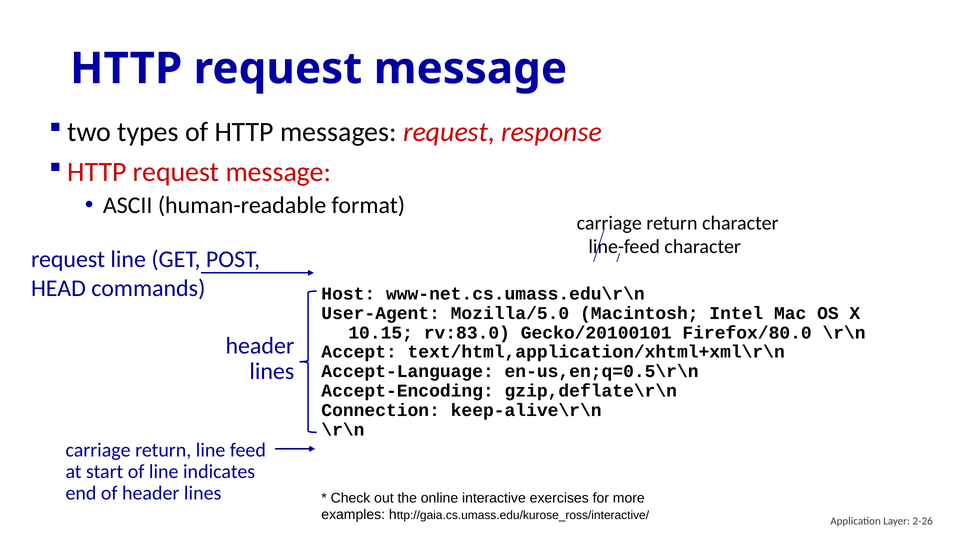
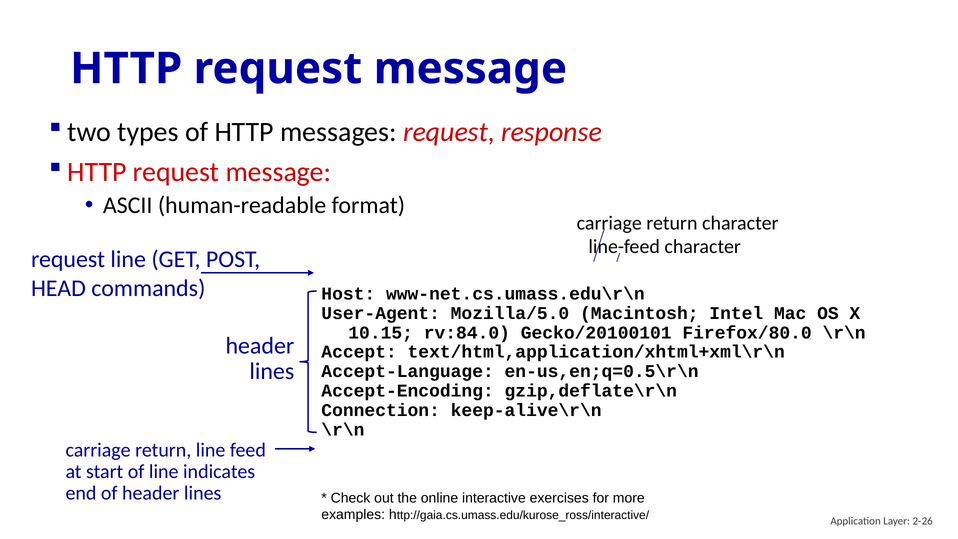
rv:83.0: rv:83.0 -> rv:84.0 (467, 332)
